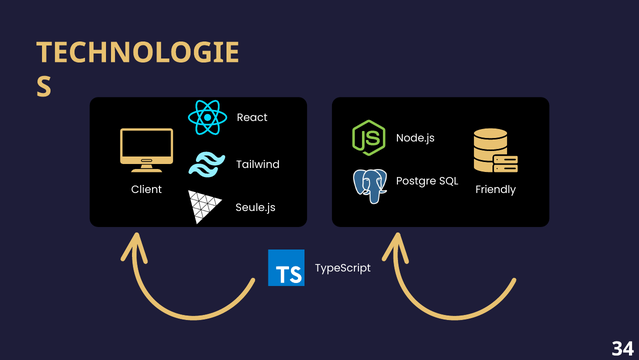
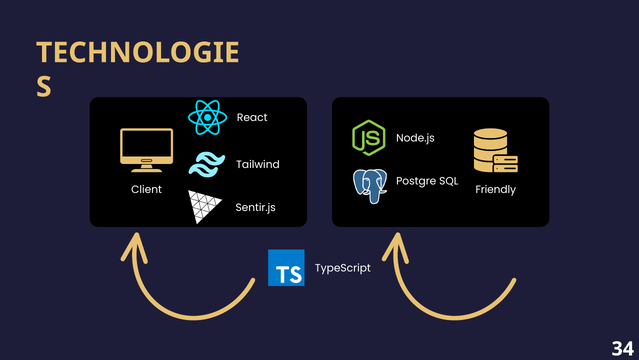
Seule.js: Seule.js -> Sentir.js (256, 207)
